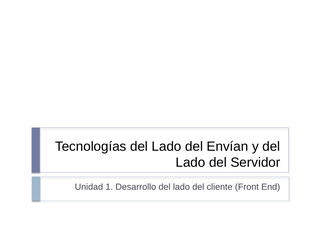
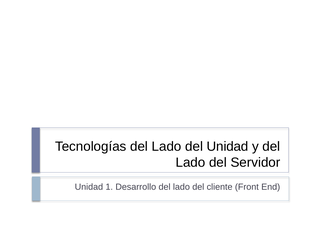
del Envían: Envían -> Unidad (228, 147)
